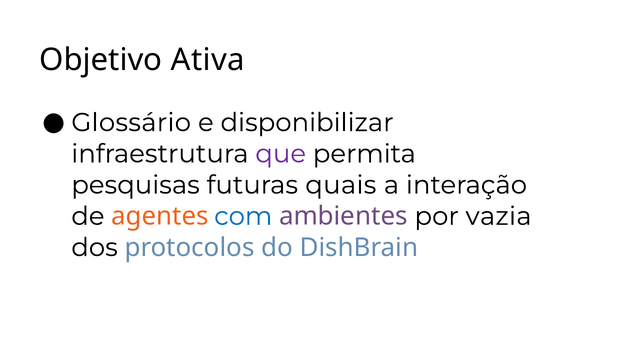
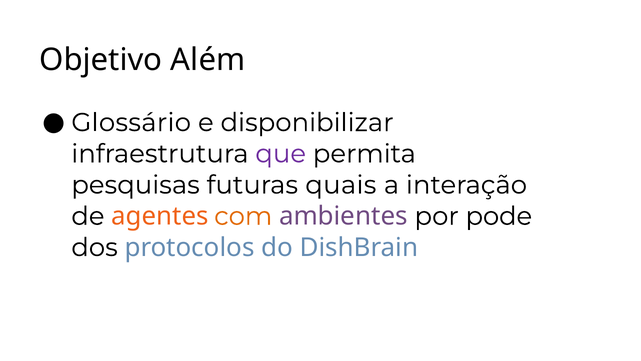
Ativa: Ativa -> Além (208, 60)
com colour: blue -> orange (243, 216)
vazia: vazia -> pode (499, 216)
